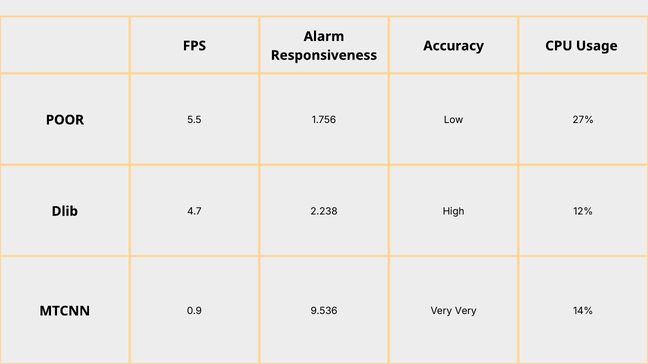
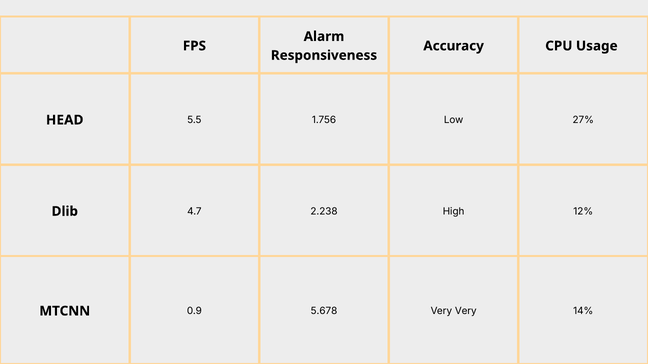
POOR: POOR -> HEAD (65, 120)
9.536: 9.536 -> 5.678 (324, 312)
